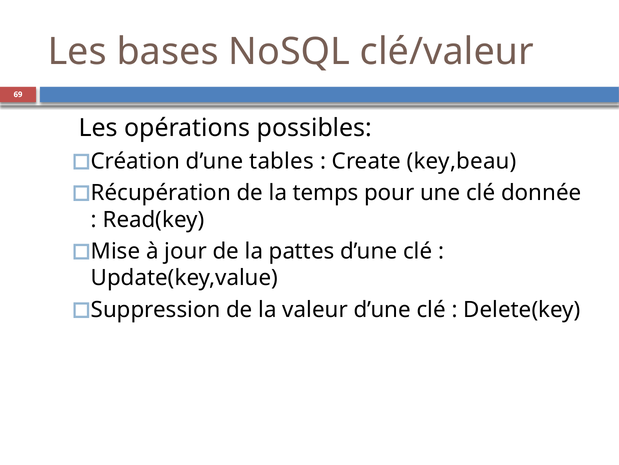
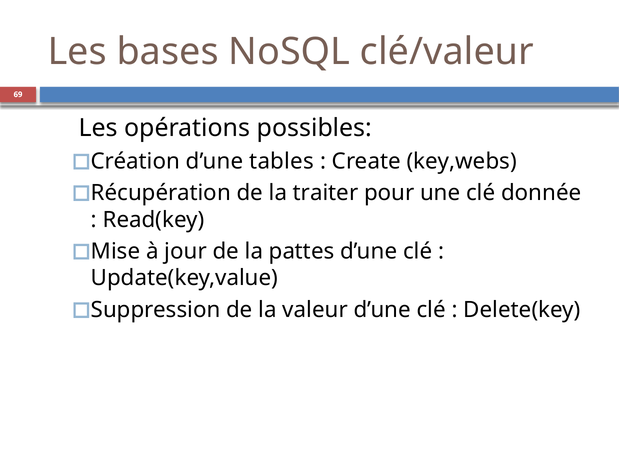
key,beau: key,beau -> key,webs (462, 161)
temps: temps -> traiter (326, 193)
